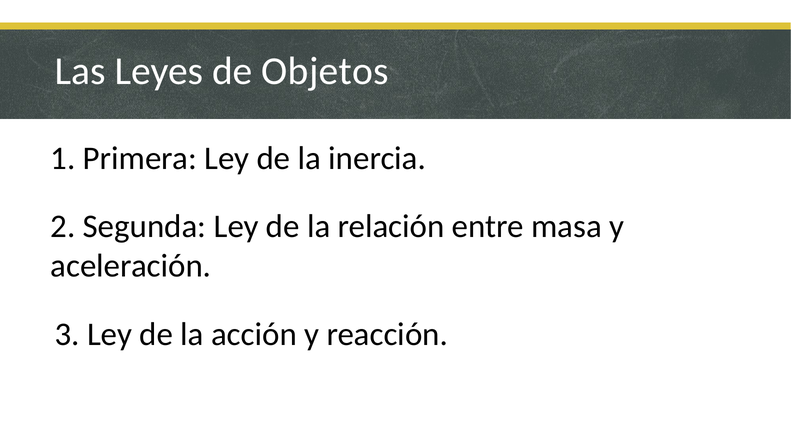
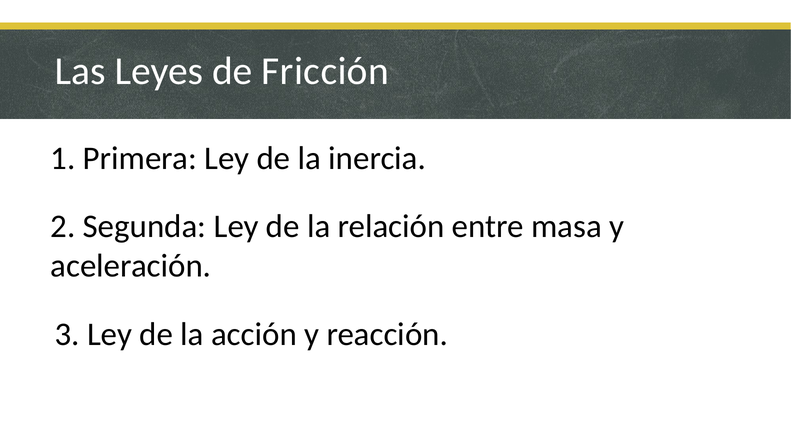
Objetos: Objetos -> Fricción (325, 71)
